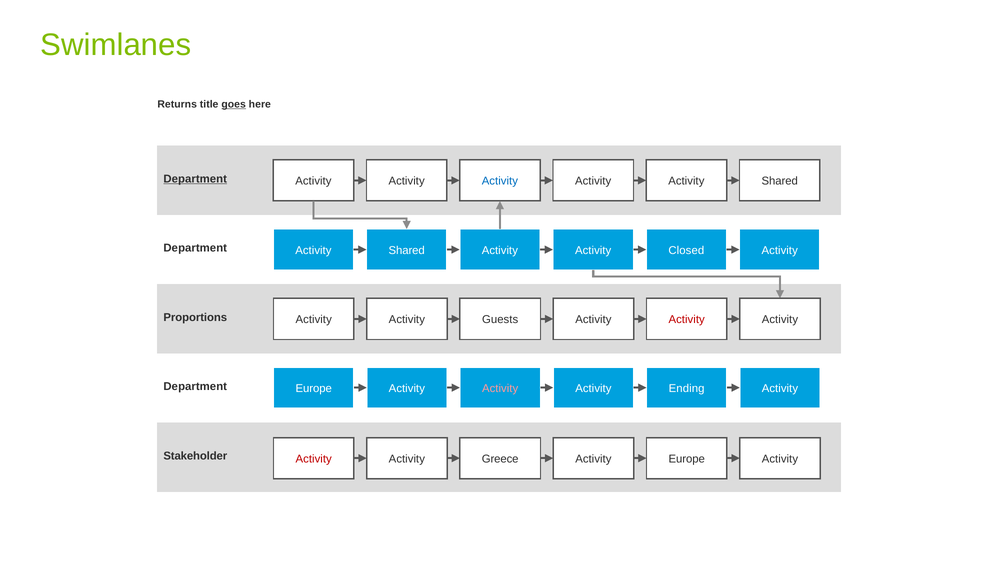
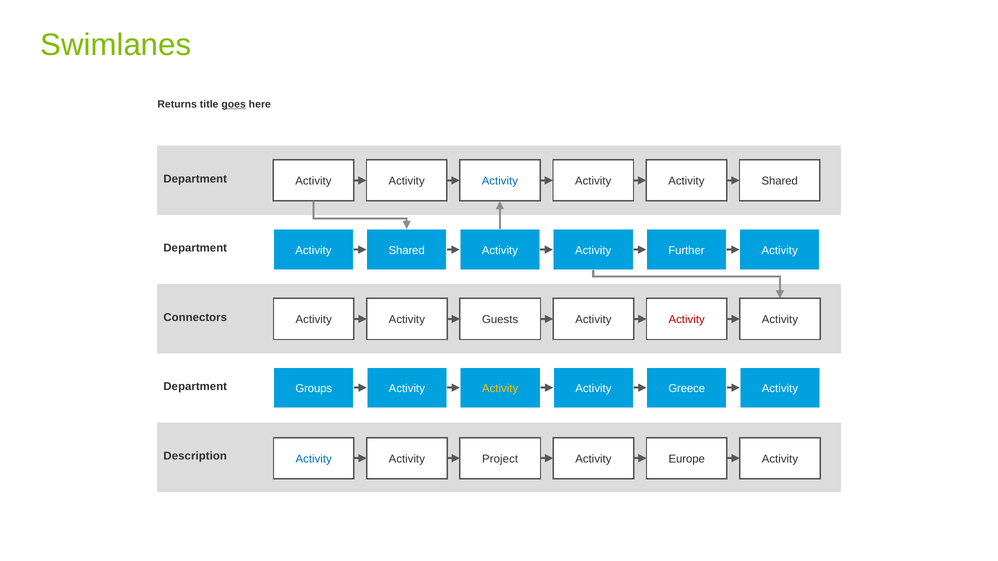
Department underline: present -> none (195, 179)
Closed: Closed -> Further (686, 251)
Proportions: Proportions -> Connectors (195, 318)
Europe: Europe -> Groups (314, 389)
Activity colour: pink -> yellow (500, 389)
Ending: Ending -> Greece (687, 389)
Stakeholder: Stakeholder -> Description (195, 456)
Activity colour: red -> blue (314, 459)
Greece: Greece -> Project (500, 459)
